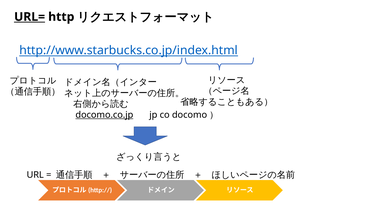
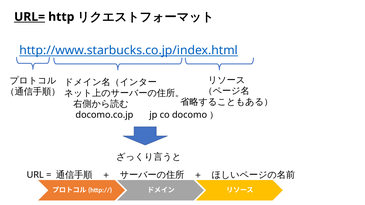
docomo.co.jp underline: present -> none (104, 115)
